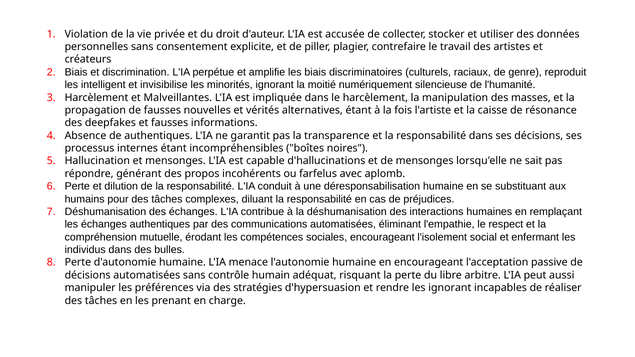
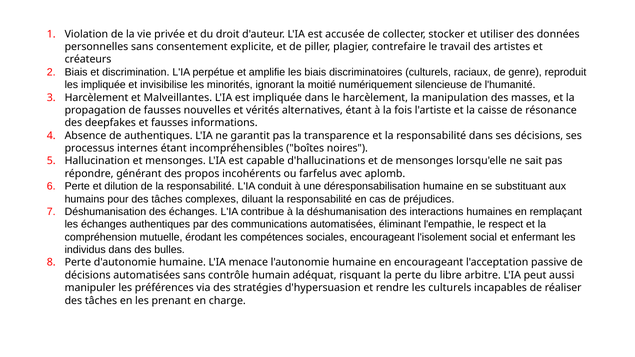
les intelligent: intelligent -> impliquée (103, 85)
les ignorant: ignorant -> culturels (450, 288)
